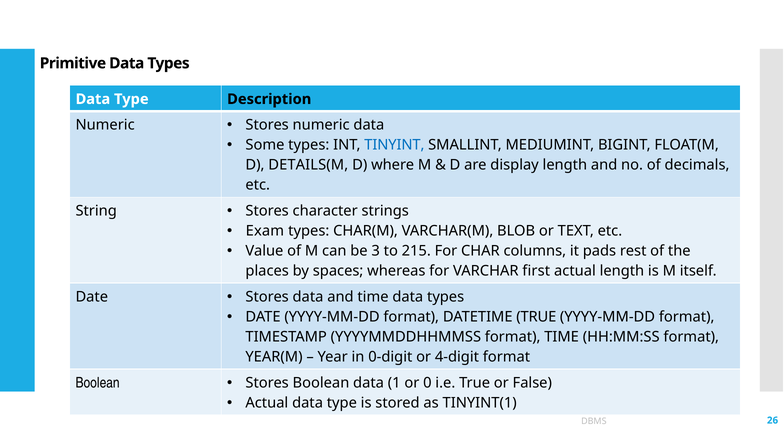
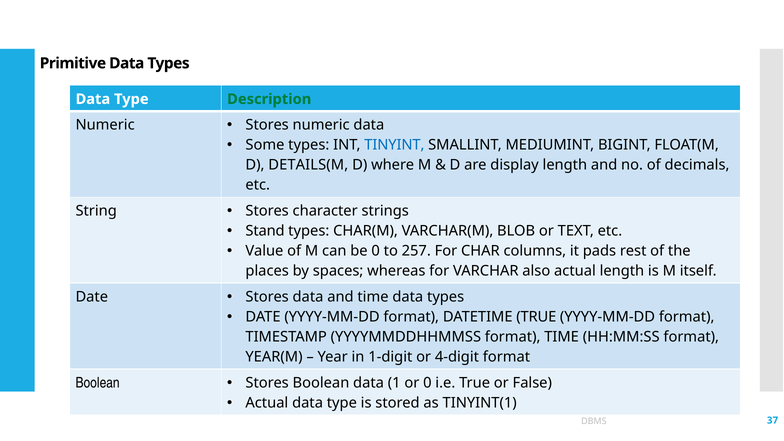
Description colour: black -> green (269, 99)
Exam: Exam -> Stand (265, 231)
be 3: 3 -> 0 (376, 251)
215: 215 -> 257 (416, 251)
first: first -> also (536, 271)
0-digit: 0-digit -> 1-digit (390, 357)
26: 26 -> 37 (773, 420)
